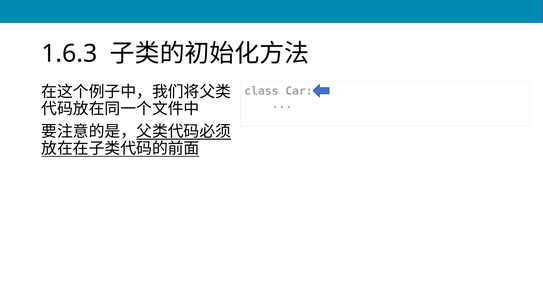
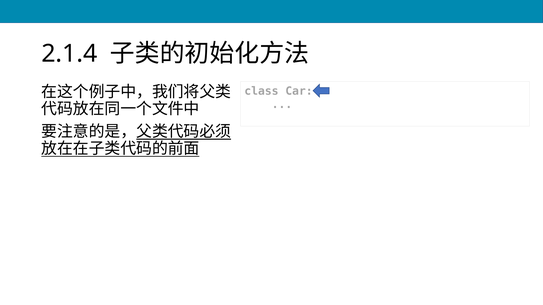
1.6.3: 1.6.3 -> 2.1.4 (69, 54)
